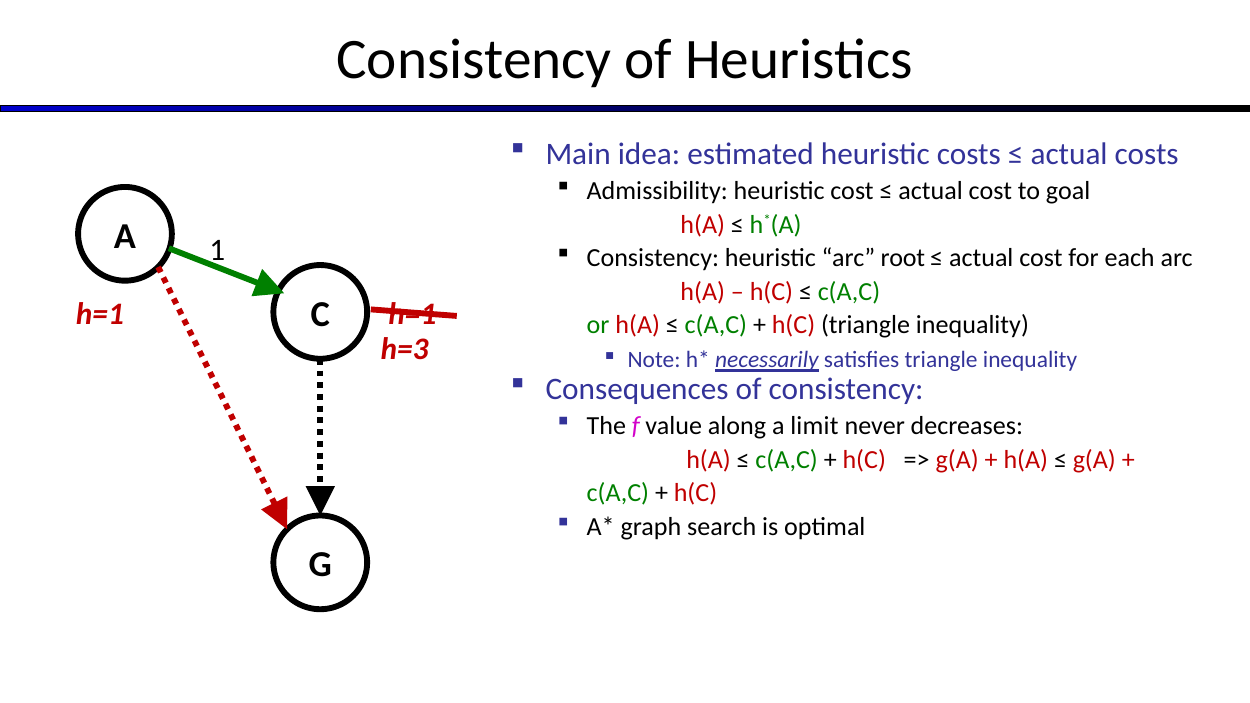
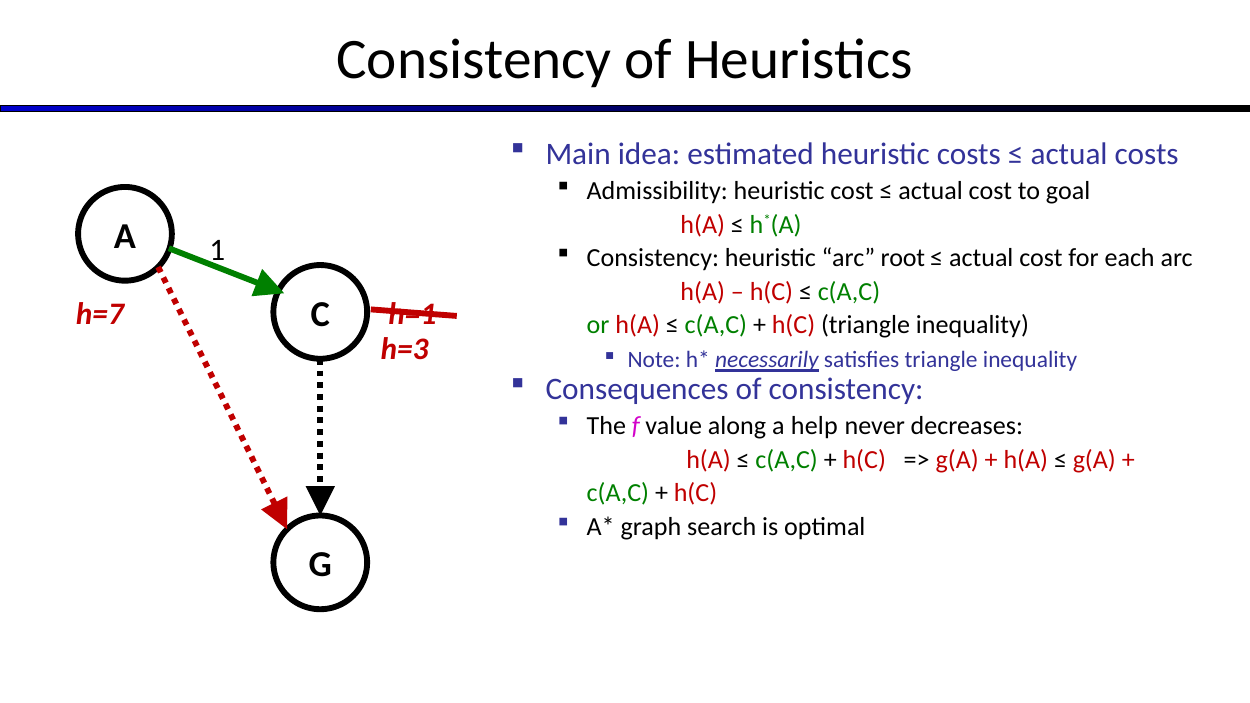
h=1: h=1 -> h=7 (100, 315)
limit: limit -> help (814, 426)
